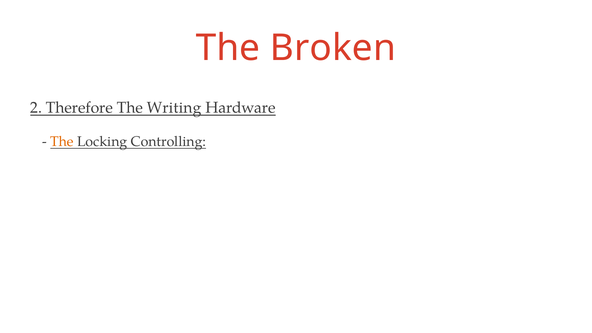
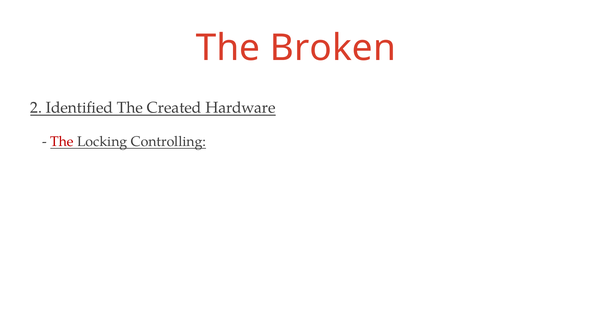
Therefore: Therefore -> Identified (79, 108)
Writing: Writing -> Created (174, 108)
The colour: orange -> red (62, 142)
